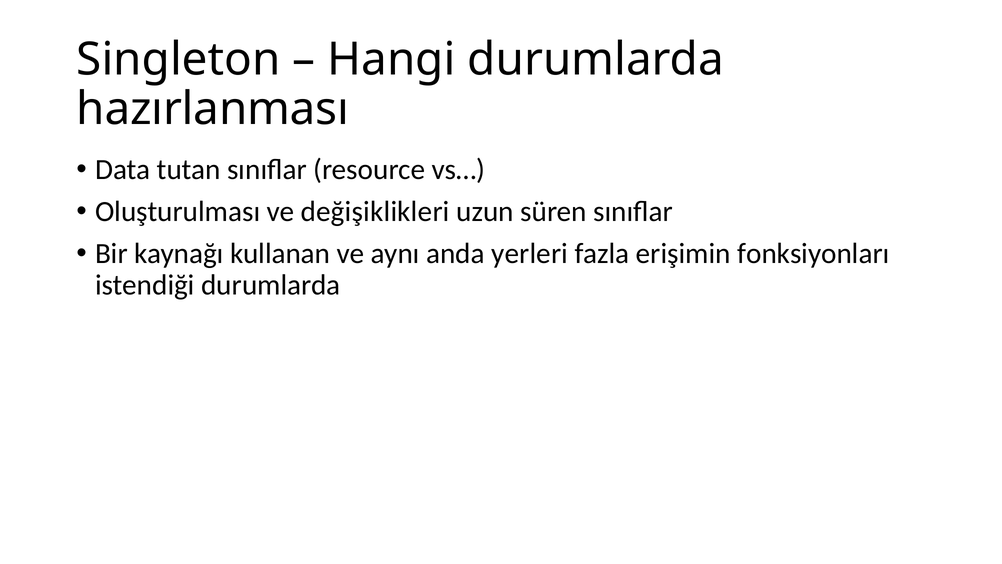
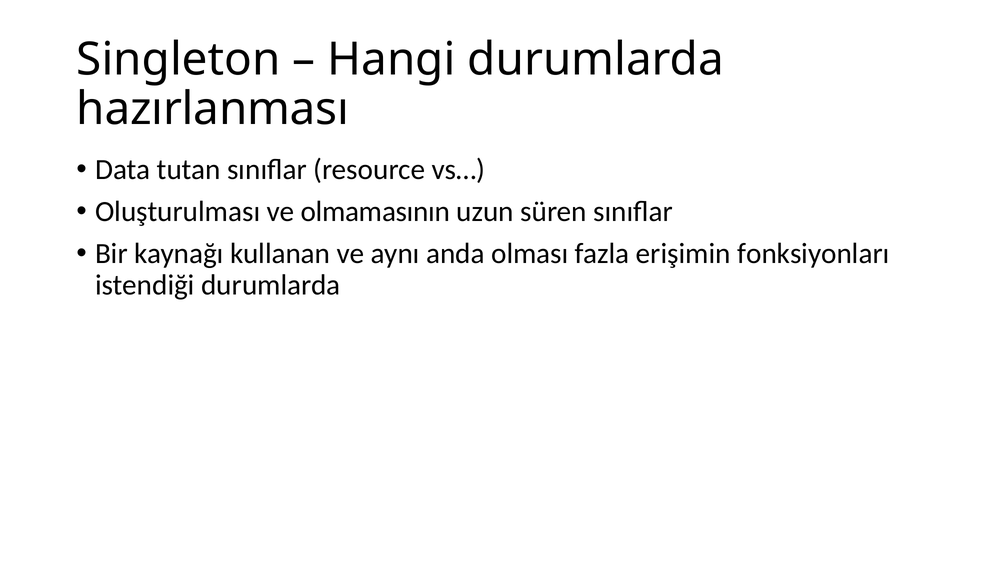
değişiklikleri: değişiklikleri -> olmamasının (375, 211)
yerleri: yerleri -> olması (530, 253)
